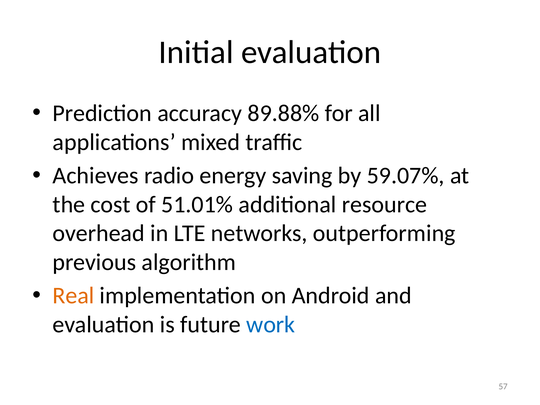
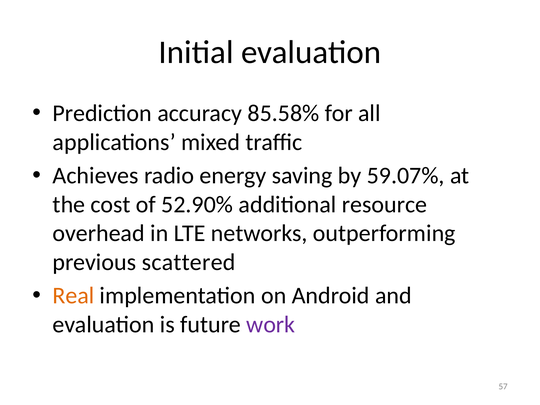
89.88%: 89.88% -> 85.58% (284, 113)
51.01%: 51.01% -> 52.90% (197, 205)
algorithm: algorithm -> scattered (189, 262)
work colour: blue -> purple (271, 325)
